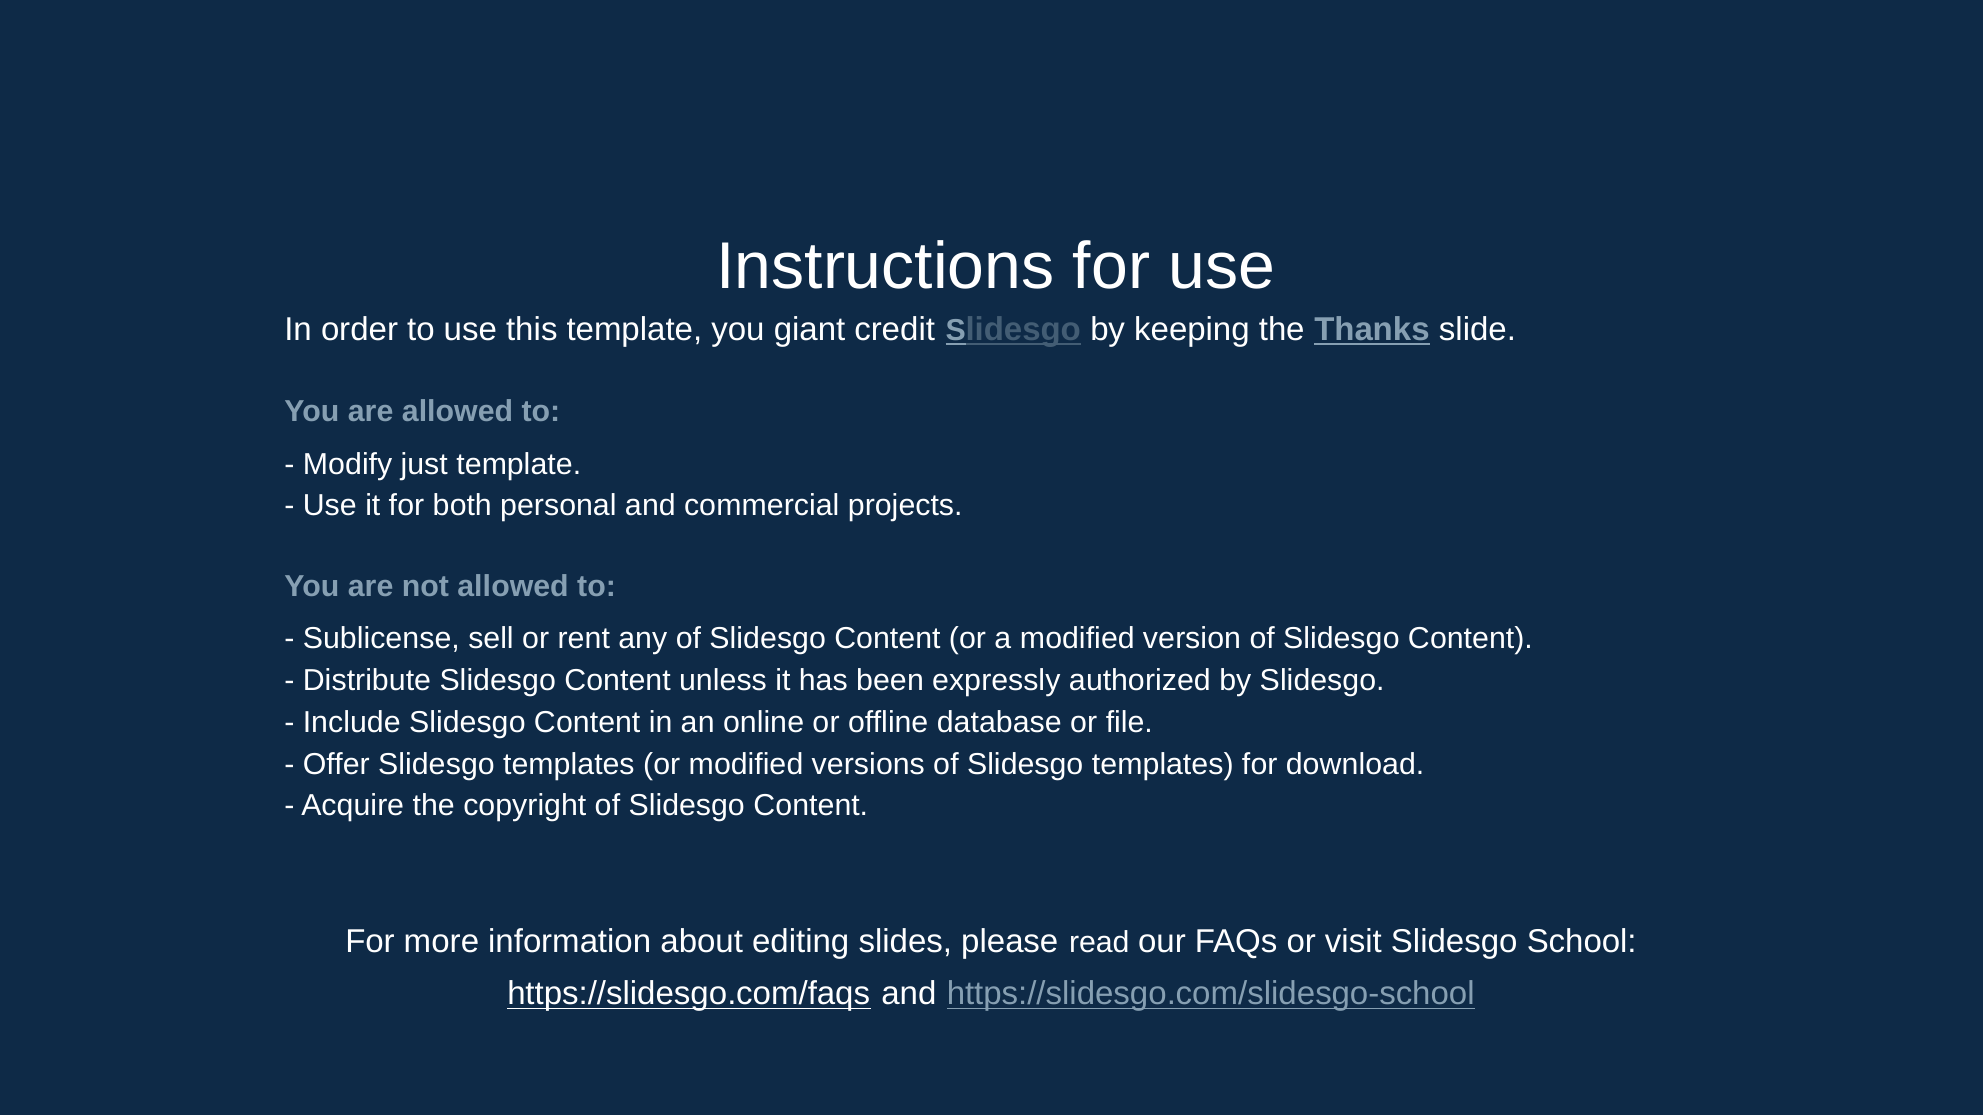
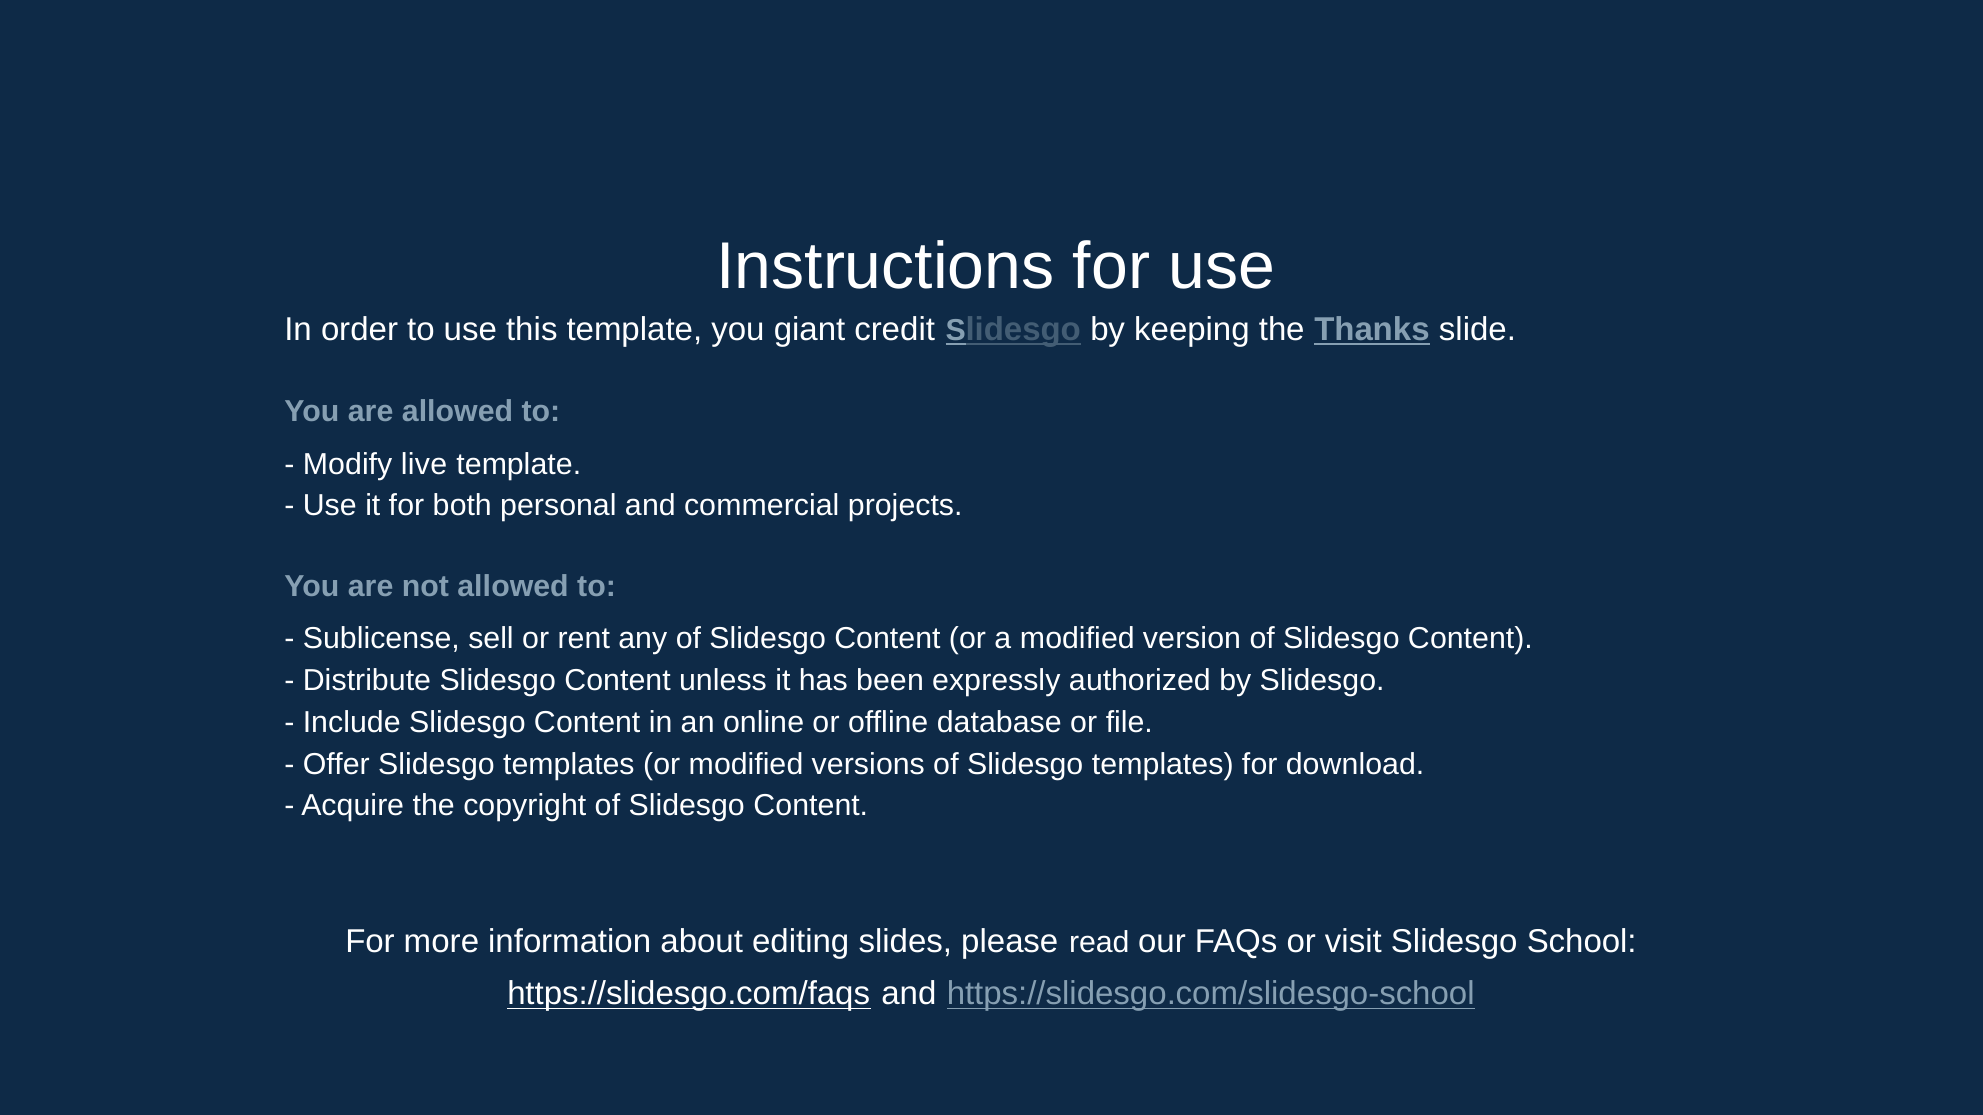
just: just -> live (424, 464)
